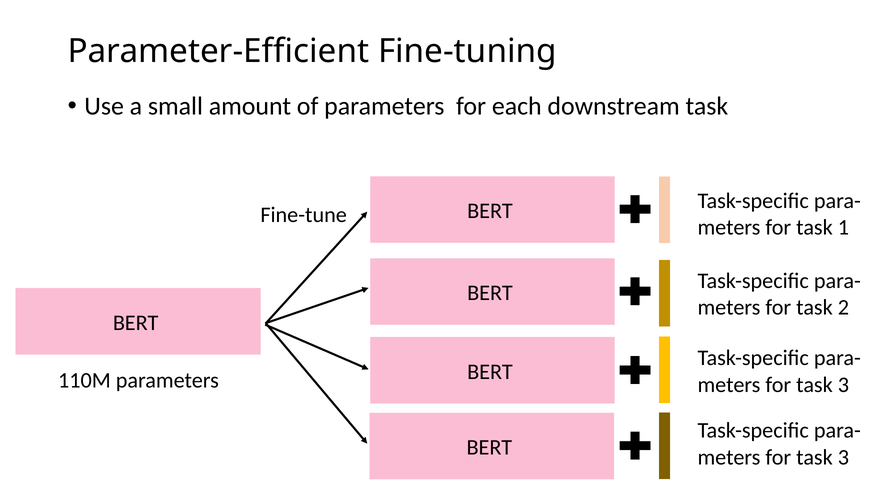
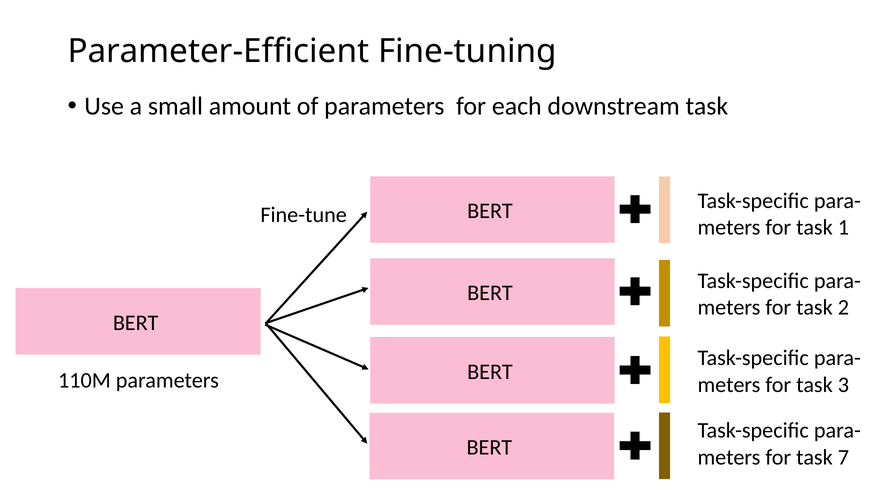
3: 3 -> 7 (843, 457)
